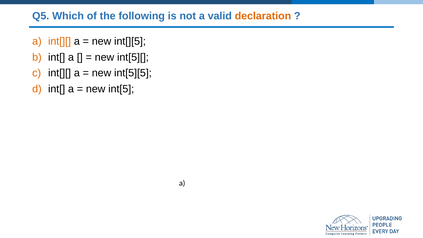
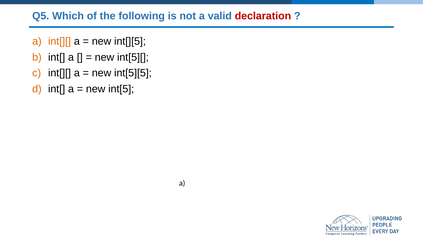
declaration colour: orange -> red (263, 16)
